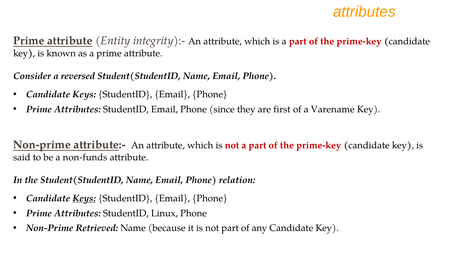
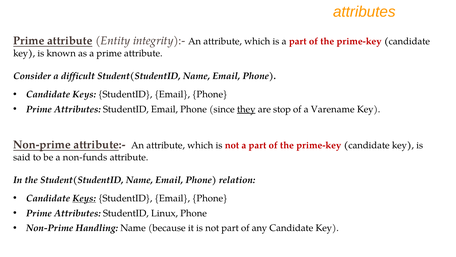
reversed: reversed -> difficult (78, 76)
they underline: none -> present (246, 109)
first: first -> stop (282, 109)
Retrieved: Retrieved -> Handling (97, 228)
